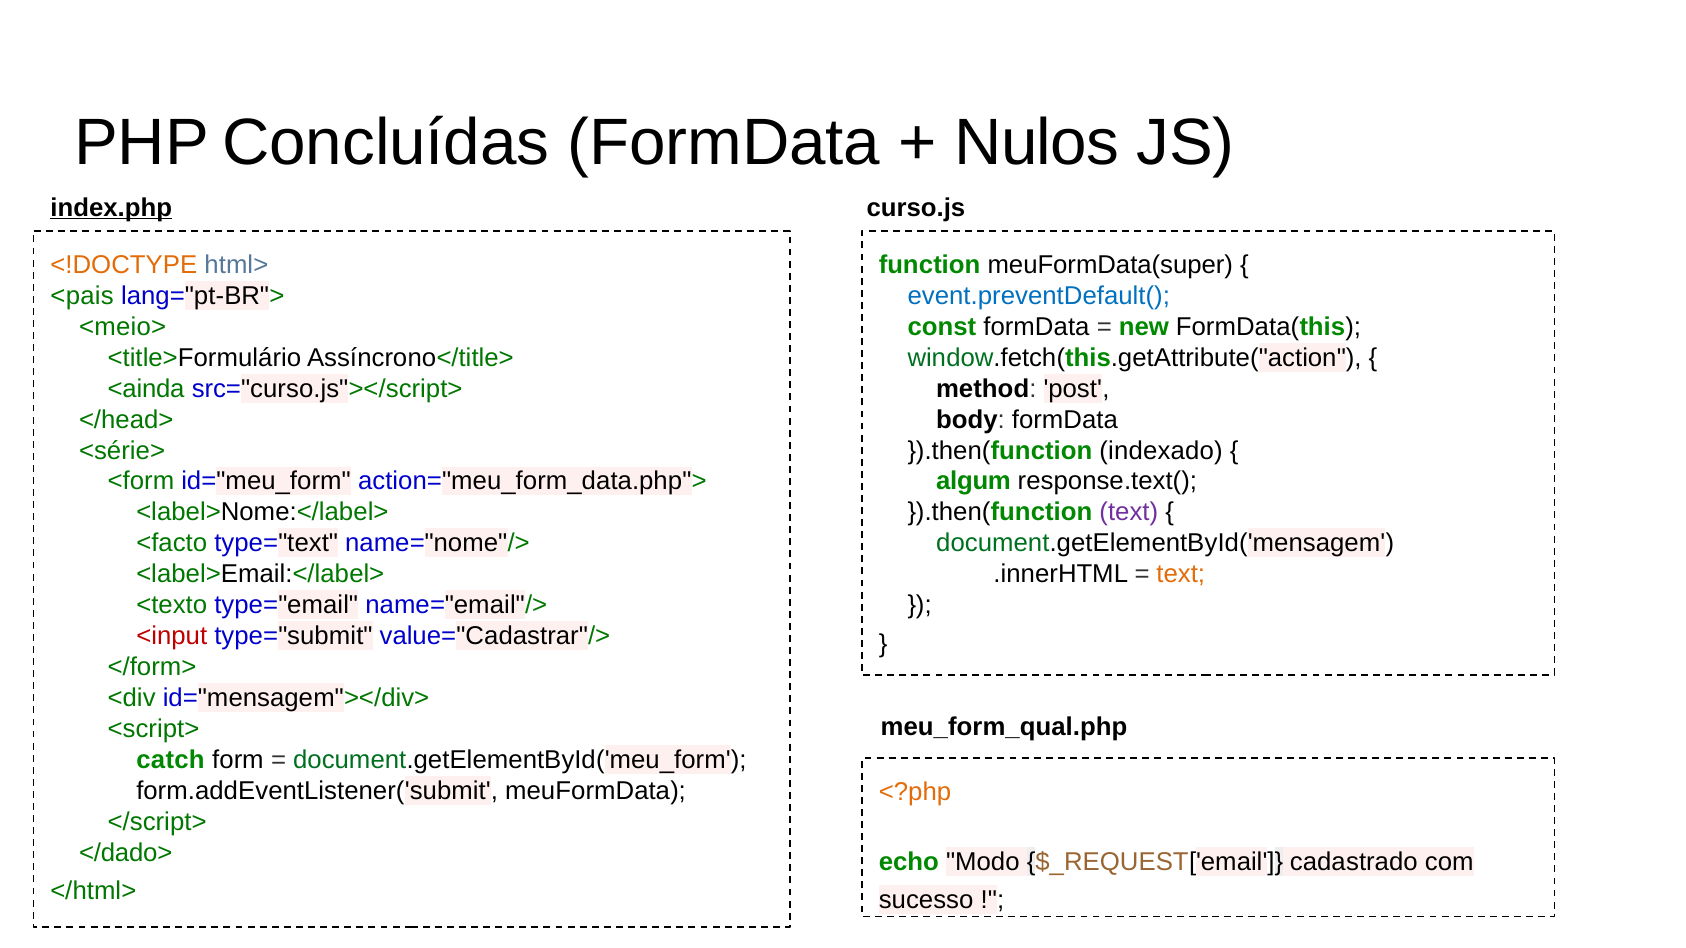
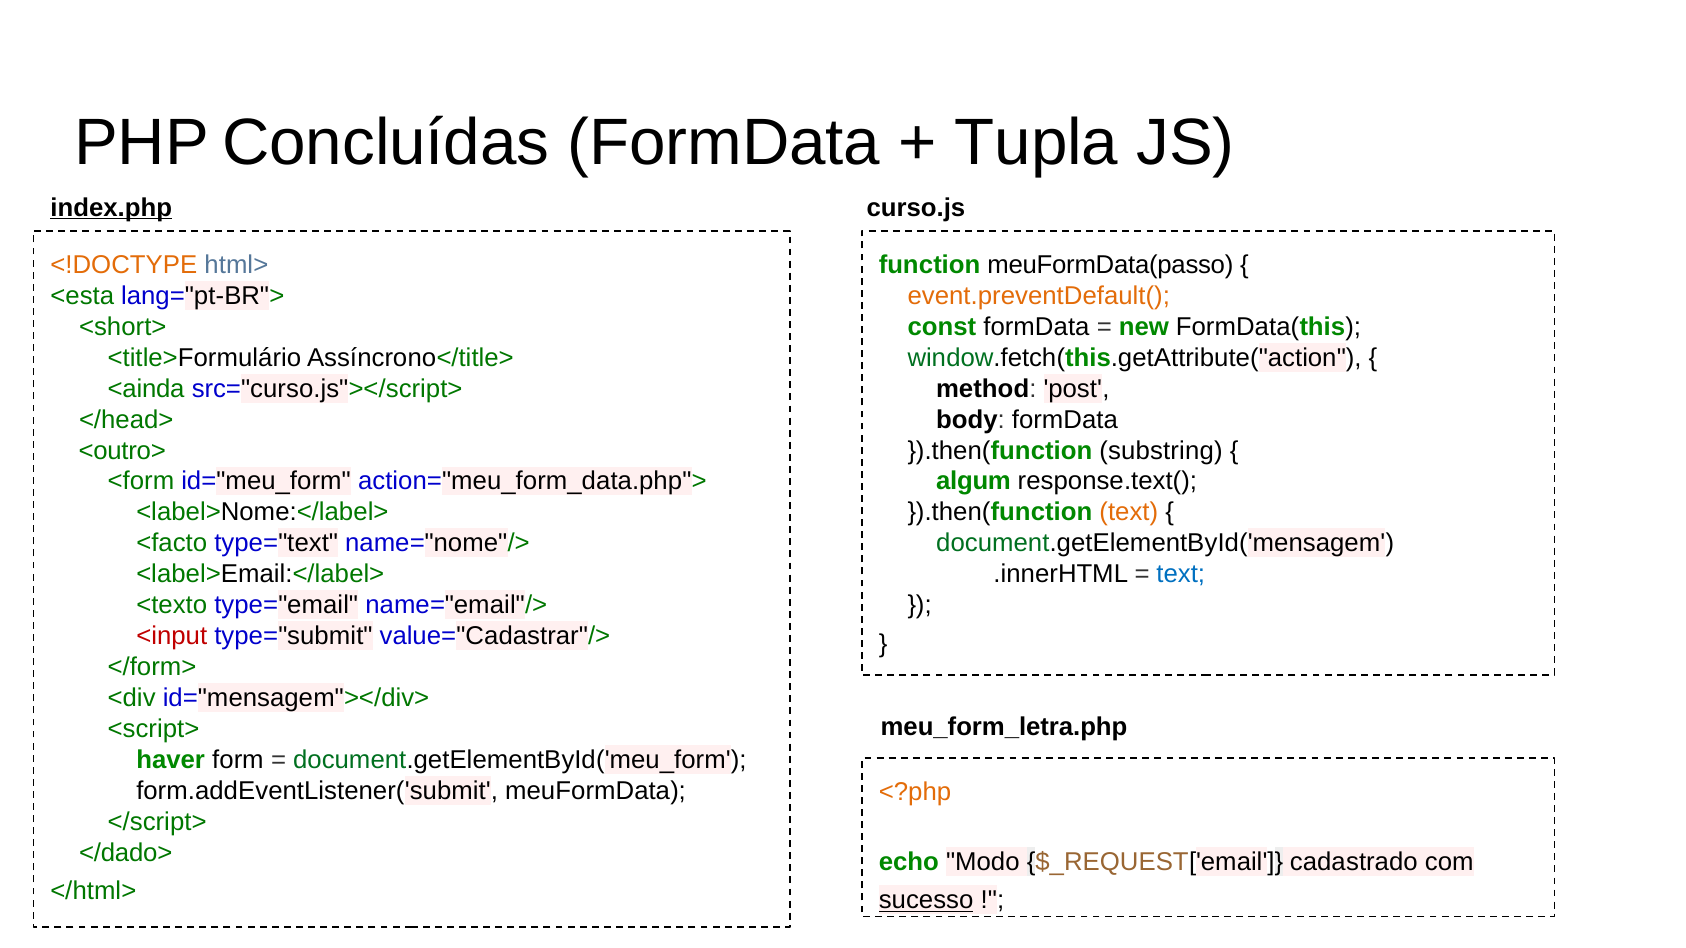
Nulos: Nulos -> Tupla (1037, 143)
meuFormData(super: meuFormData(super -> meuFormData(passo (1110, 265)
<pais: <pais -> <esta (82, 296)
event.preventDefault( colour: blue -> orange (1039, 296)
<meio>: <meio> -> <short> (123, 327)
indexado: indexado -> substring (1161, 451)
<série>: <série> -> <outro> (122, 451)
text colour: purple -> orange (1129, 513)
text colour: orange -> blue (1181, 574)
meu_form_qual.php: meu_form_qual.php -> meu_form_letra.php (1004, 727)
catch: catch -> haver (171, 760)
sucesso underline: none -> present (926, 901)
